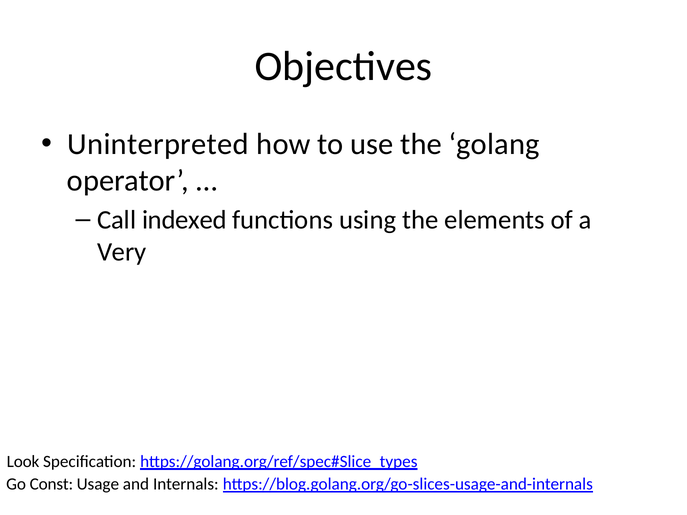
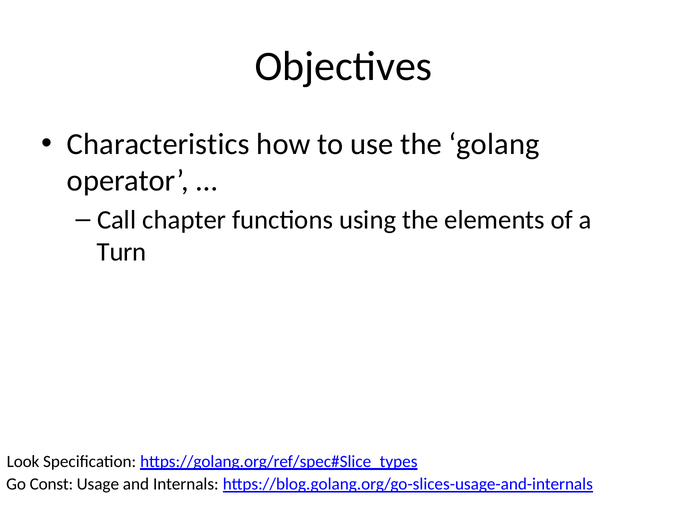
Uninterpreted: Uninterpreted -> Characteristics (158, 144)
indexed: indexed -> chapter (184, 220)
Very: Very -> Turn (122, 252)
